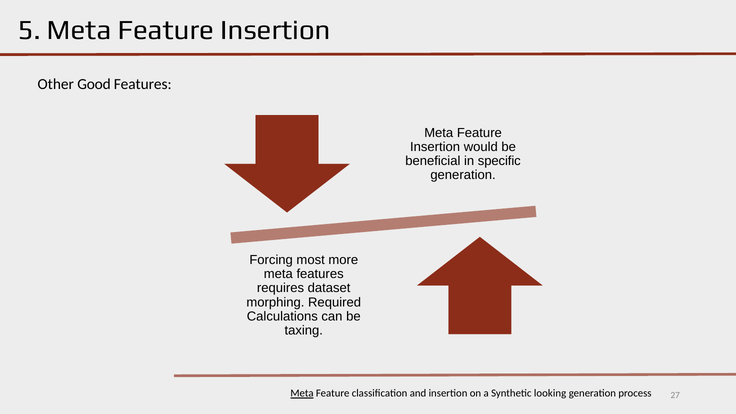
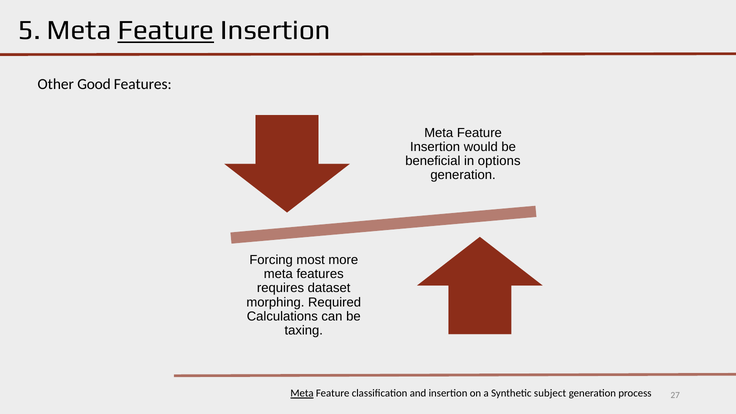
Feature underline: none -> present (166, 30)
specific: specific -> options (499, 161)
looking: looking -> subject (550, 393)
